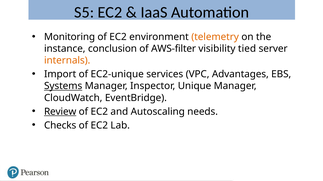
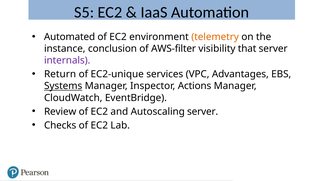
Monitoring: Monitoring -> Automated (70, 37)
tied: tied -> that (247, 49)
internals colour: orange -> purple (67, 61)
Import: Import -> Return (60, 74)
Unique: Unique -> Actions (195, 86)
Review underline: present -> none (60, 112)
Autoscaling needs: needs -> server (203, 112)
